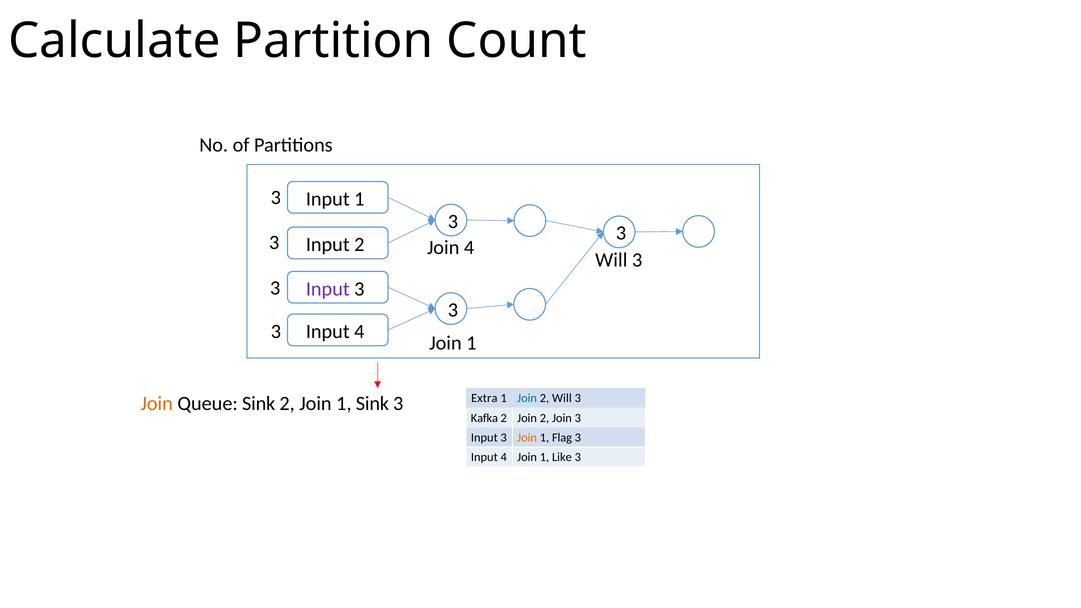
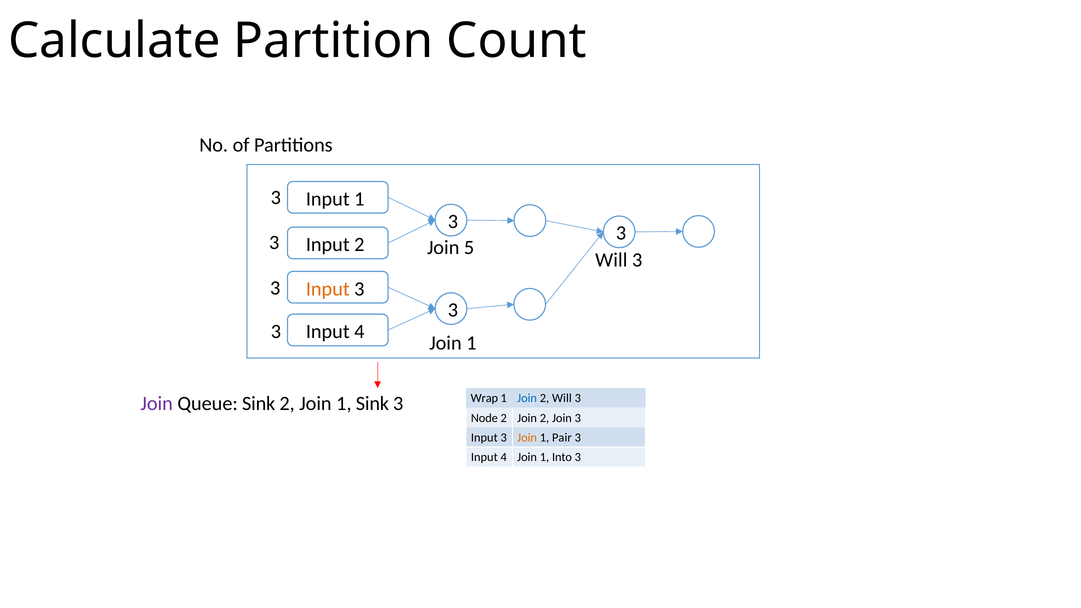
Join 4: 4 -> 5 (469, 248)
Input colour: purple -> orange (328, 289)
Extra: Extra -> Wrap (484, 398)
Join colour: orange -> purple (157, 403)
Kafka: Kafka -> Node (484, 418)
Flag: Flag -> Pair (562, 438)
Like: Like -> Into (562, 457)
